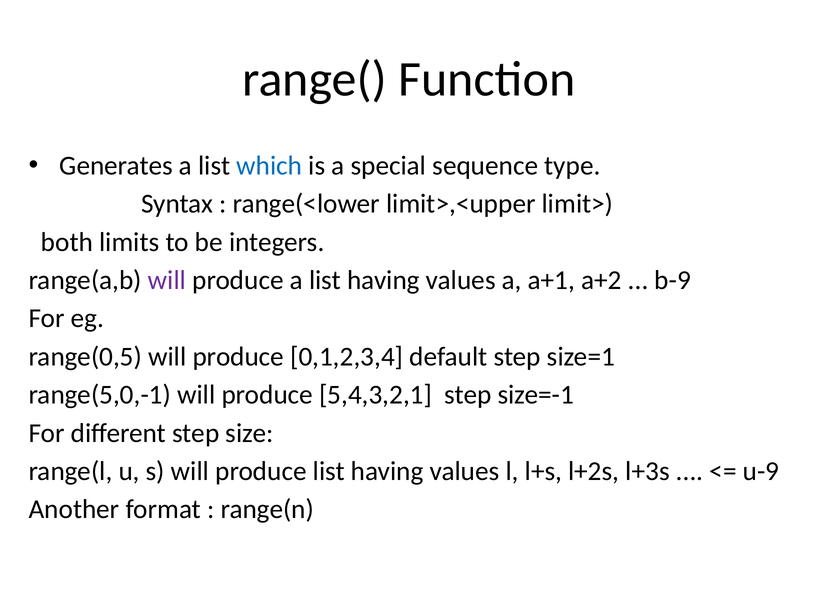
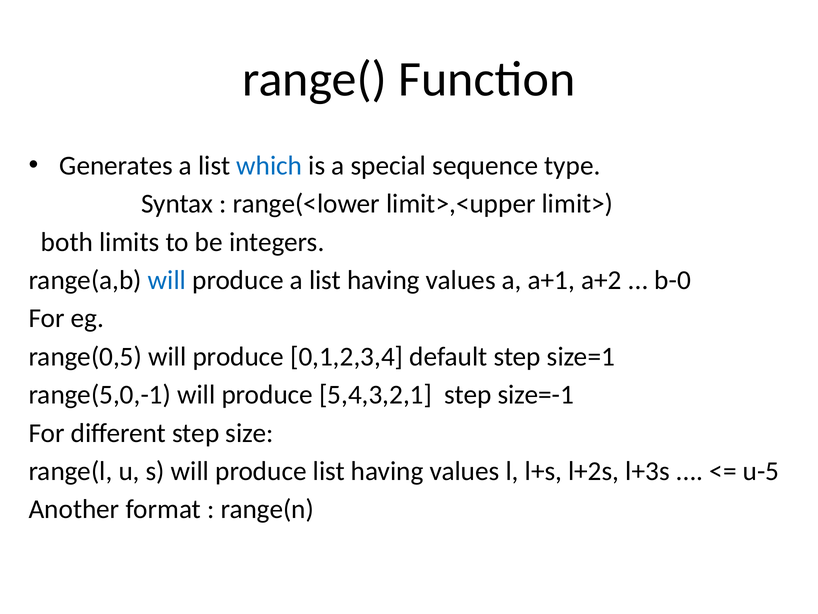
will colour: purple -> blue (167, 280)
b-9: b-9 -> b-0 (673, 280)
u-9: u-9 -> u-5 (761, 471)
